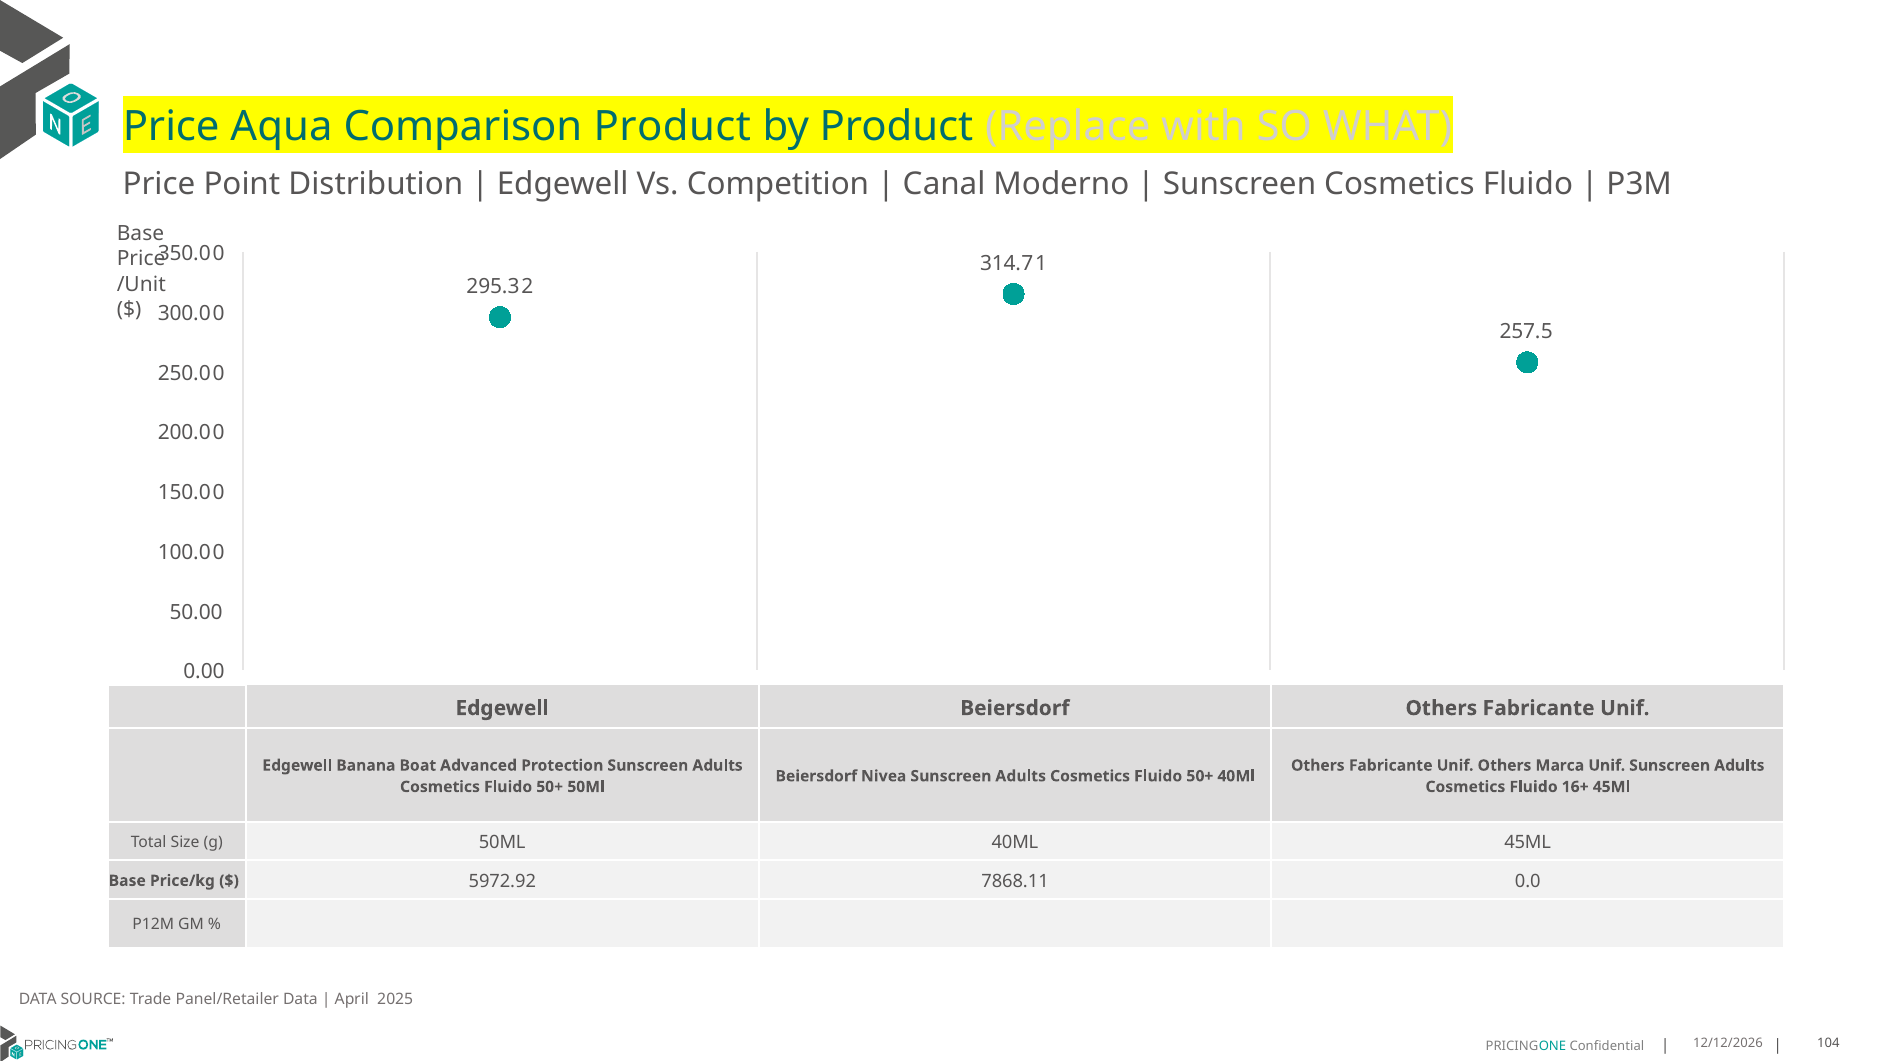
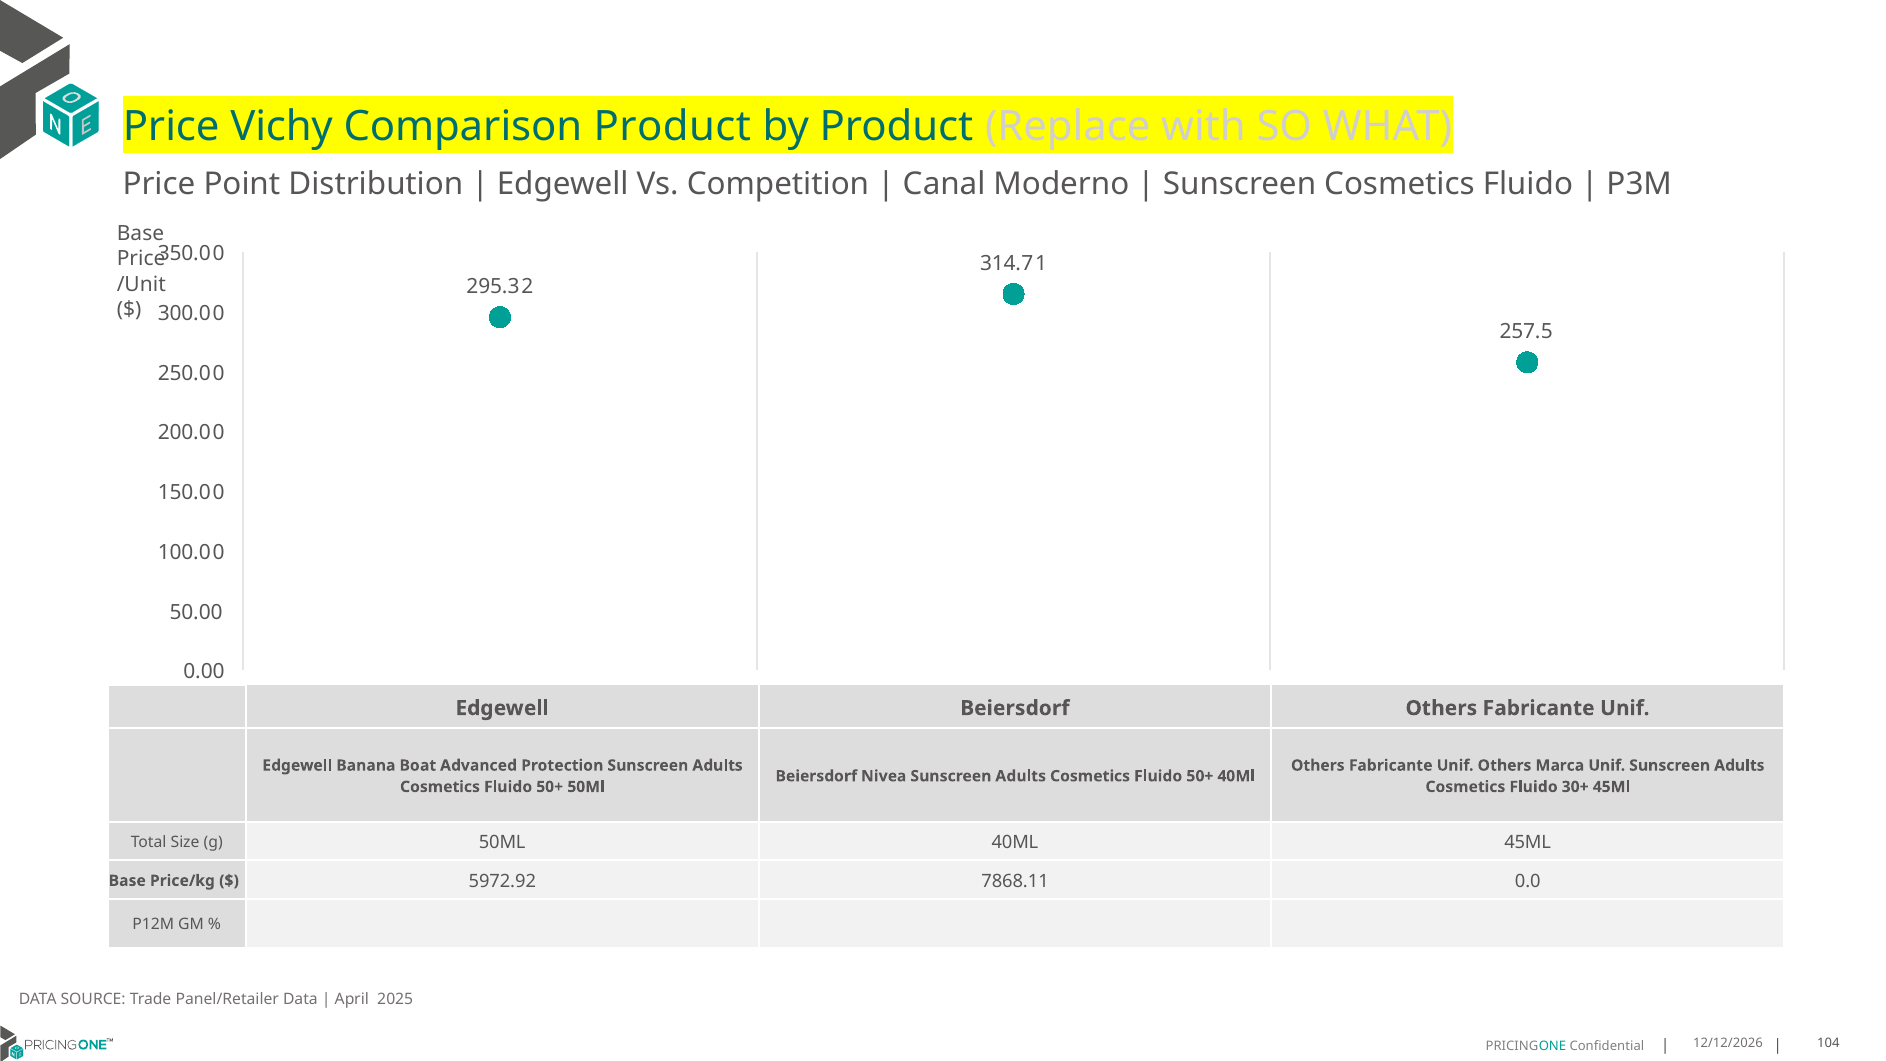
Aqua: Aqua -> Vichy (282, 127)
16+: 16+ -> 30+ (1575, 787)
